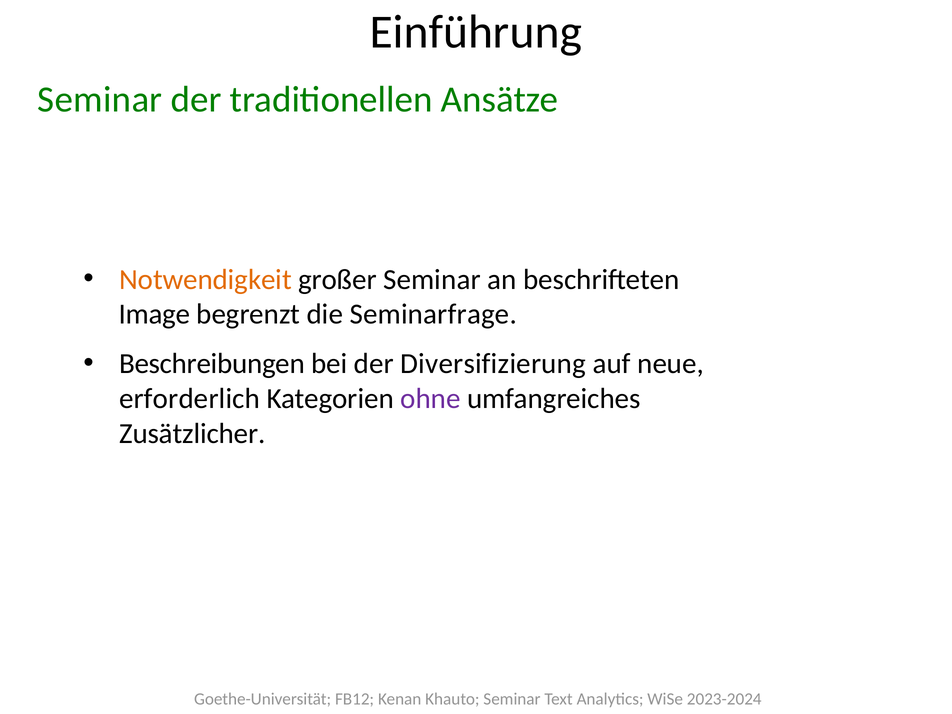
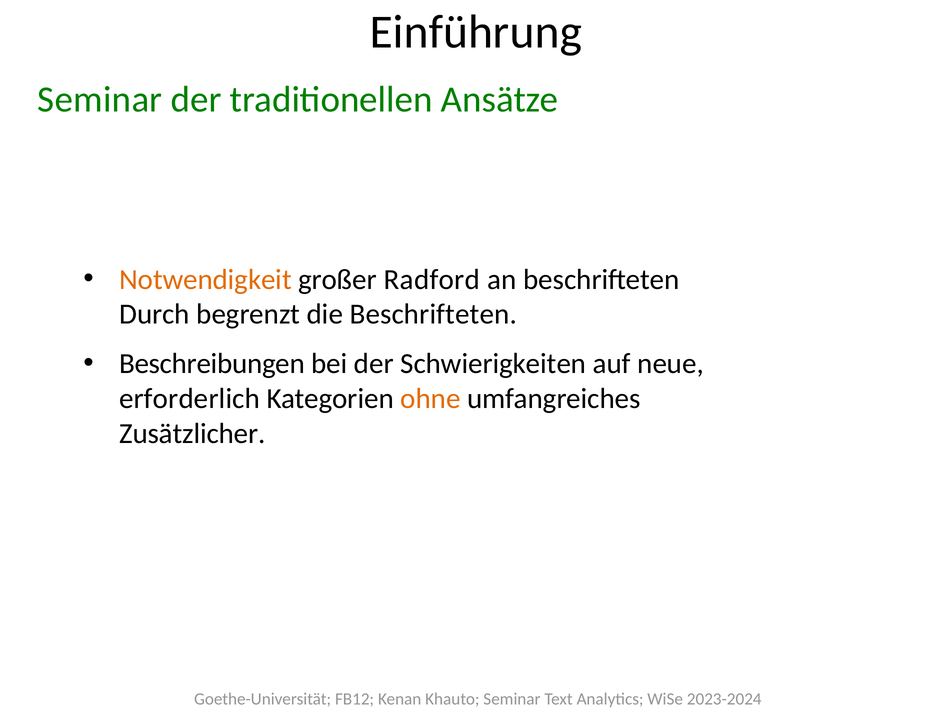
großer Seminar: Seminar -> Radford (432, 279)
Image: Image -> Durch (154, 314)
die Seminarfrage: Seminarfrage -> Beschrifteten (433, 314)
Diversifizierung: Diversifizierung -> Schwierigkeiten (493, 364)
ohne colour: purple -> orange (430, 399)
